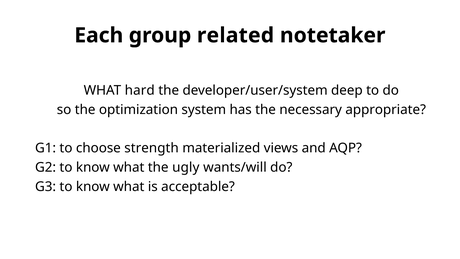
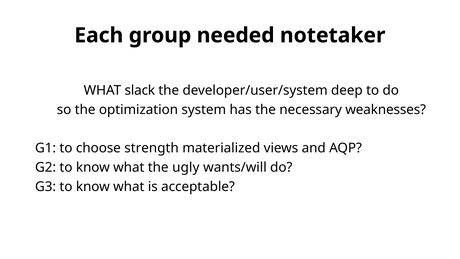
related: related -> needed (236, 35)
hard: hard -> slack (140, 90)
appropriate: appropriate -> weaknesses (386, 109)
